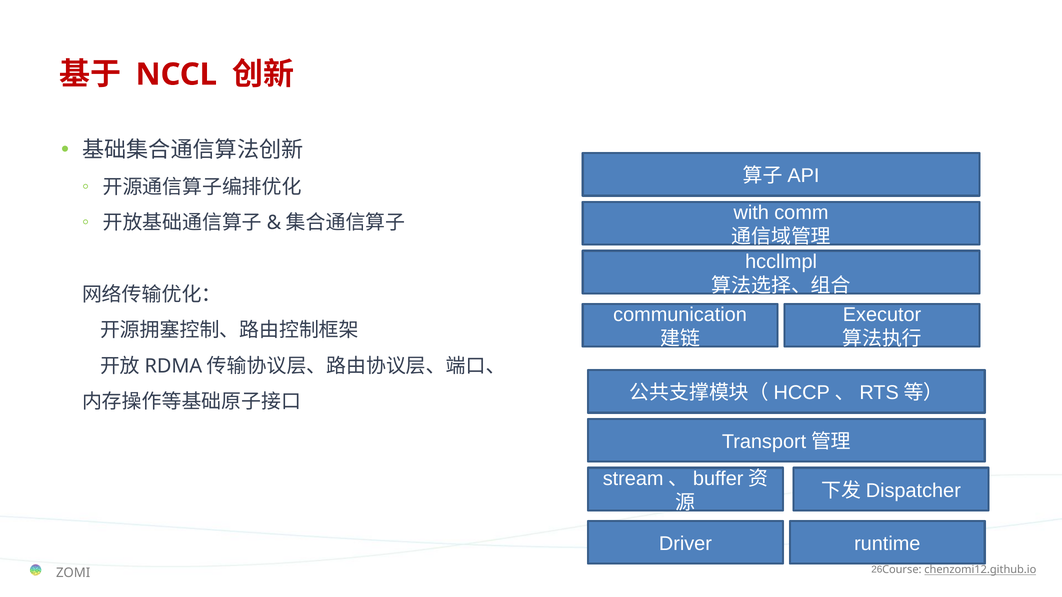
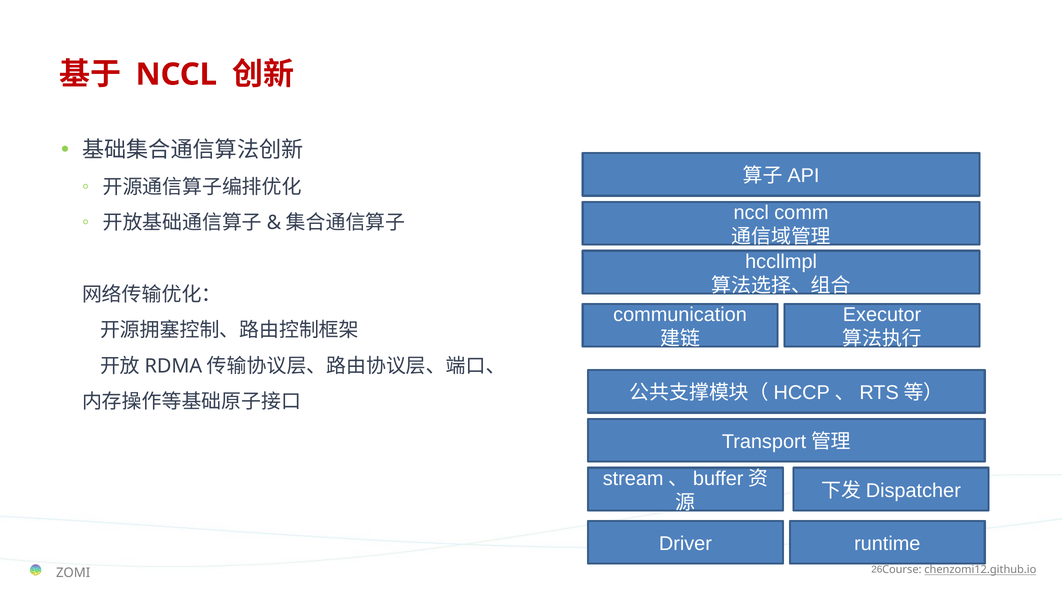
with: with -> nccl (751, 213)
